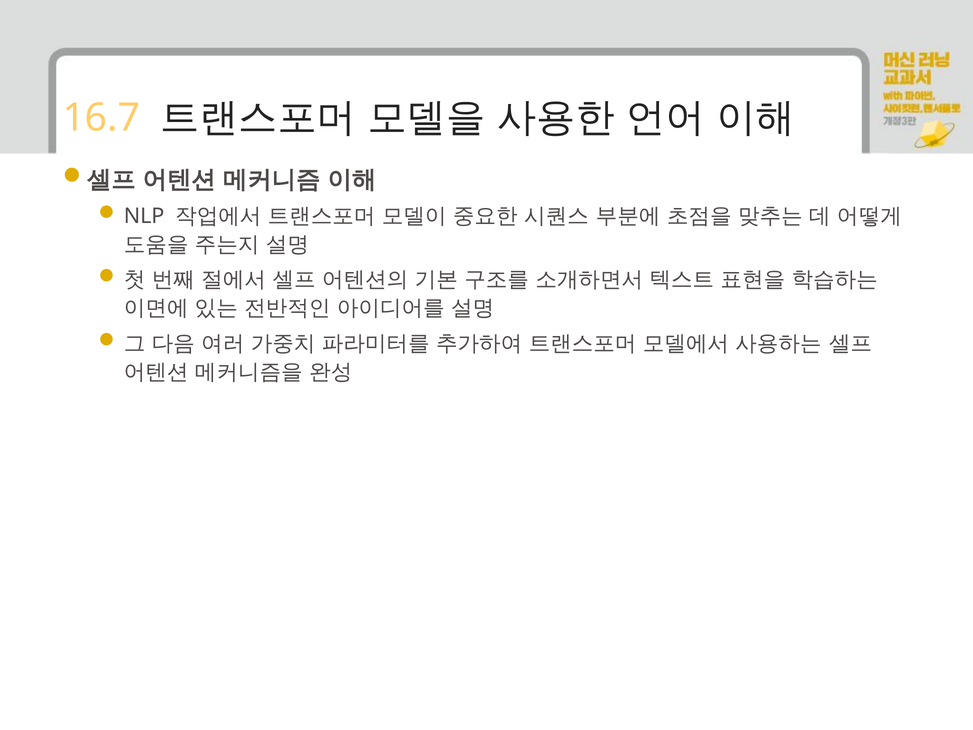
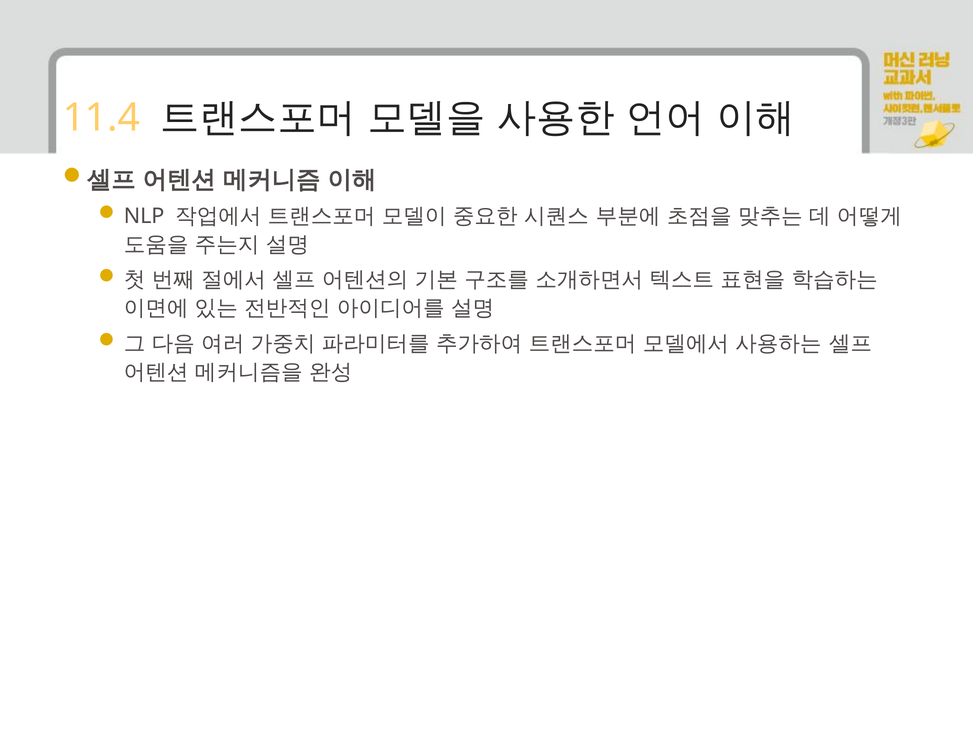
16.7: 16.7 -> 11.4 (101, 118)
